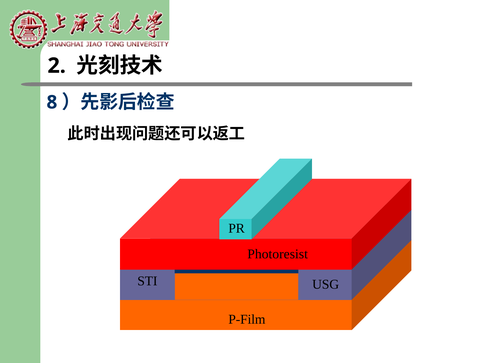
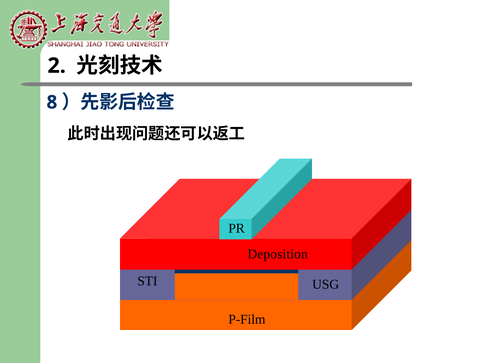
Photoresist: Photoresist -> Deposition (278, 254)
